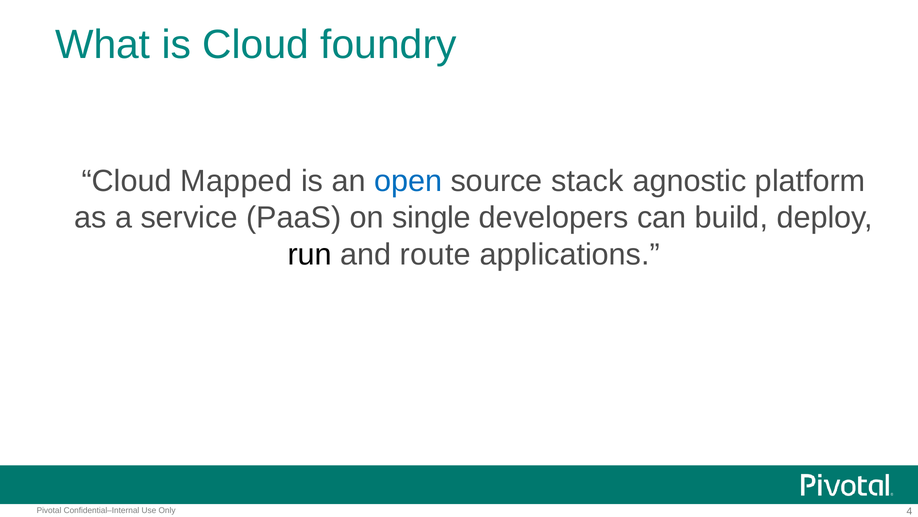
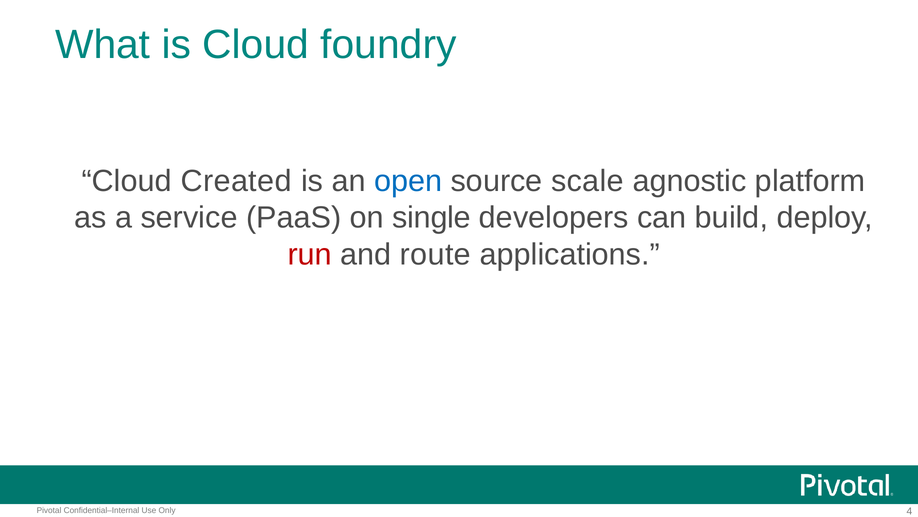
Mapped: Mapped -> Created (236, 181)
stack: stack -> scale (587, 181)
run colour: black -> red (310, 254)
